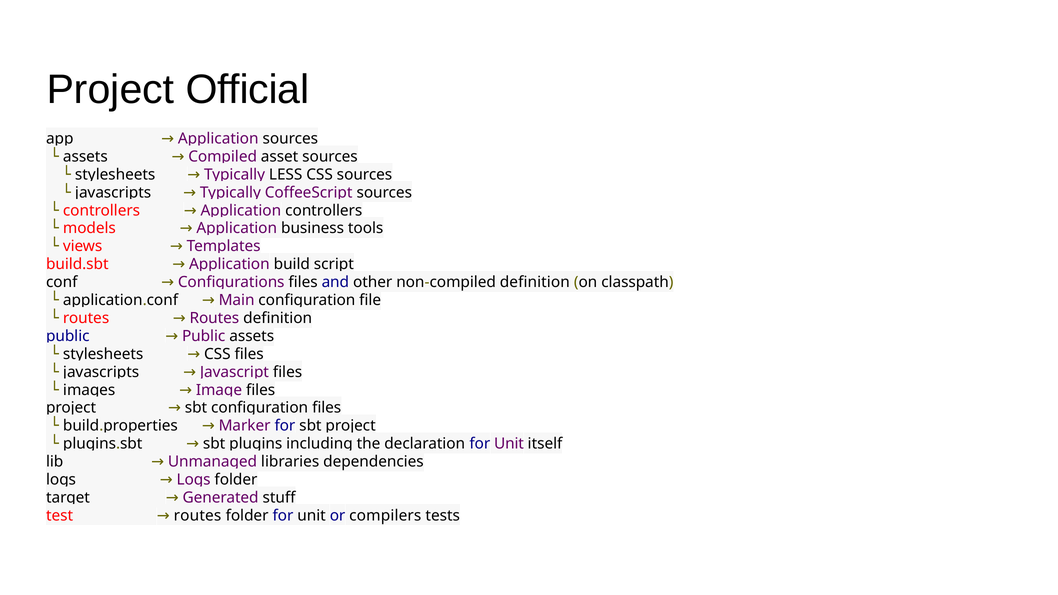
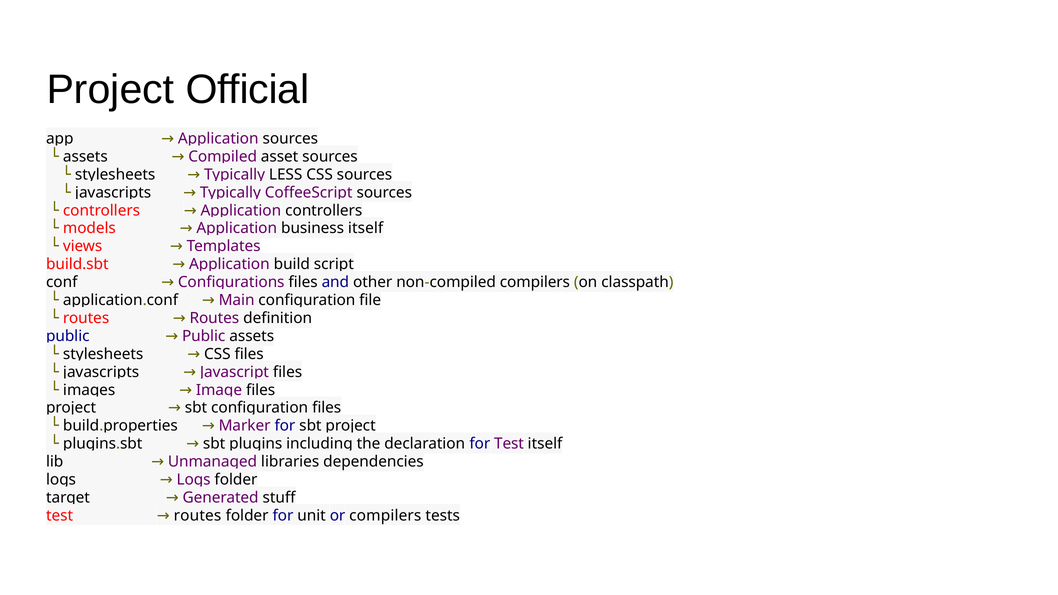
business tools: tools -> itself (366, 228)
non-compiled definition: definition -> compilers (535, 282)
Unit: Unit -> Test (509, 444)
